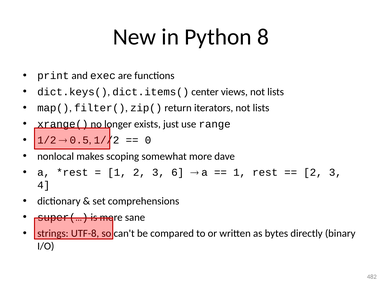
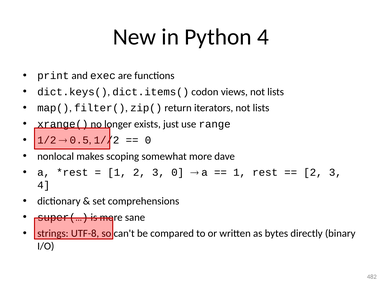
Python 8: 8 -> 4 (263, 37)
center: center -> codon (205, 92)
3 6: 6 -> 0 (178, 173)
